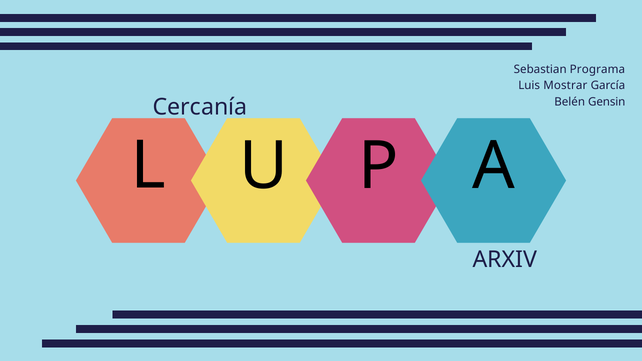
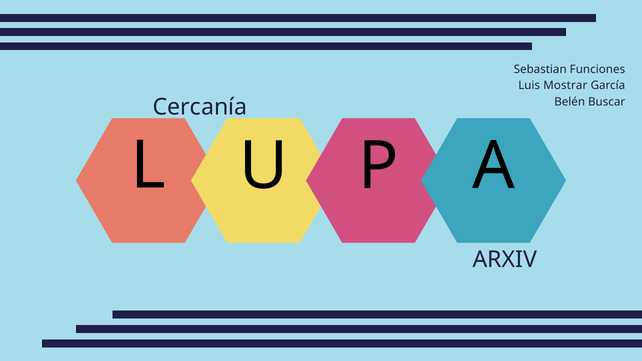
Programa: Programa -> Funciones (597, 69)
Gensin: Gensin -> Buscar (607, 102)
